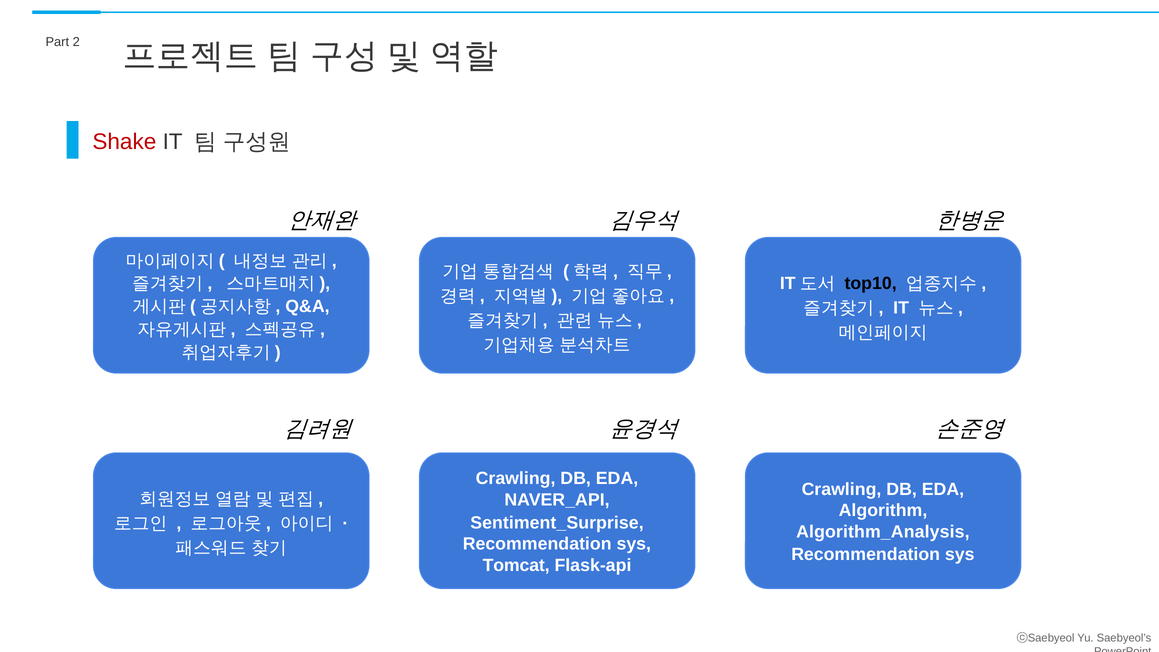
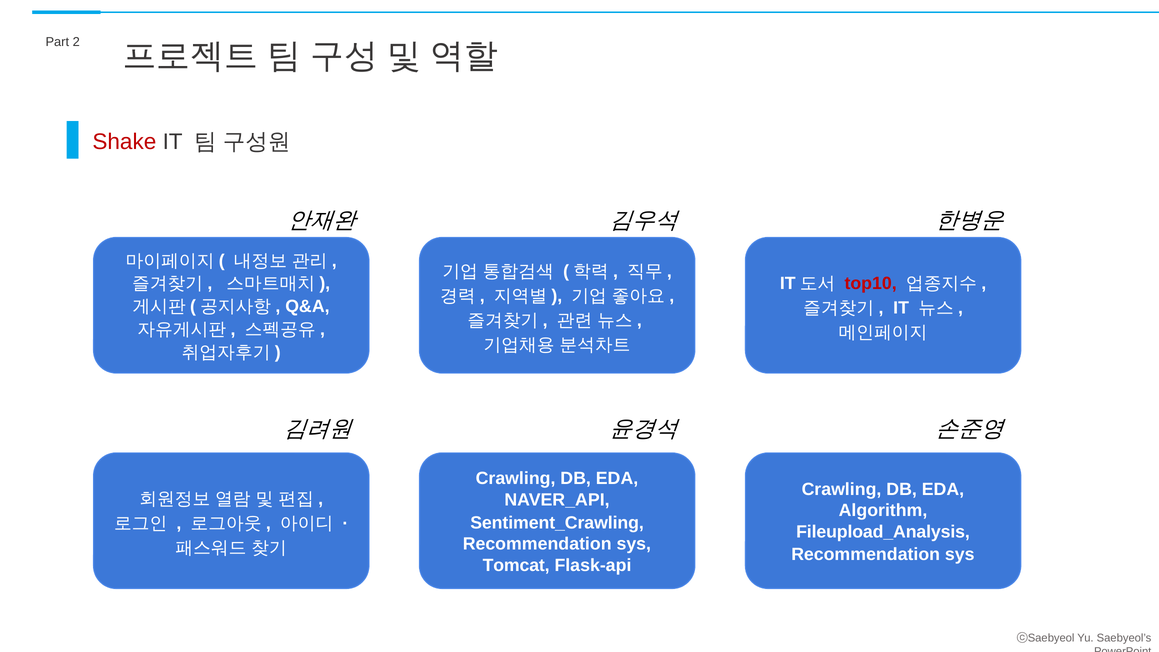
top10 colour: black -> red (871, 284)
Sentiment_Surprise: Sentiment_Surprise -> Sentiment_Crawling (557, 523)
Algorithm_Analysis: Algorithm_Analysis -> Fileupload_Analysis (883, 532)
